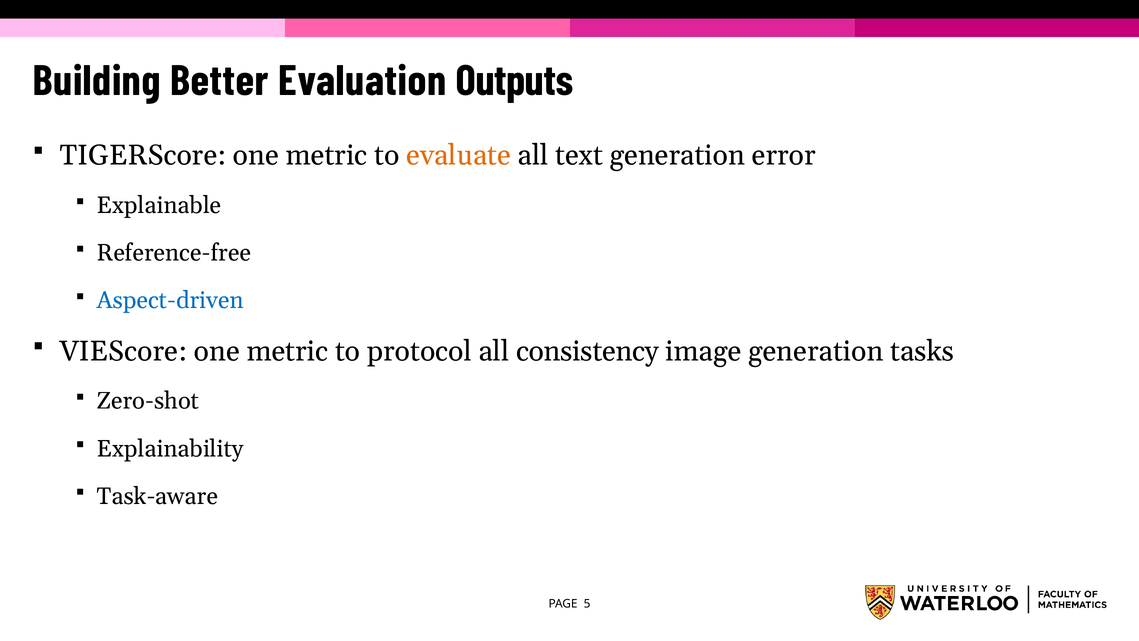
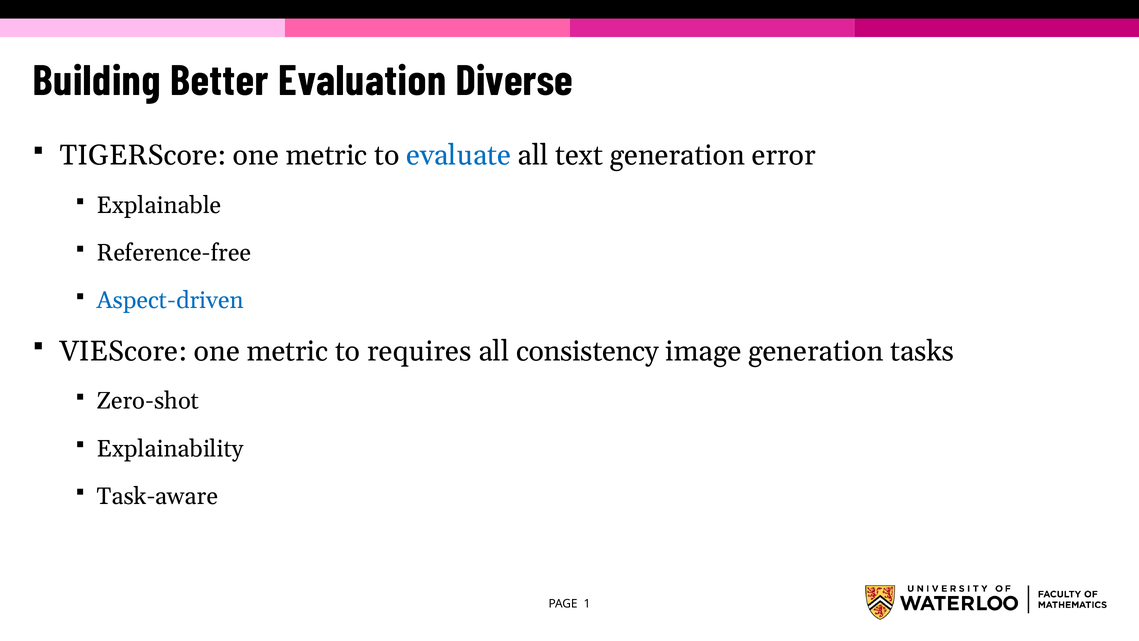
Outputs: Outputs -> Diverse (514, 81)
evaluate colour: orange -> blue (459, 155)
protocol: protocol -> requires (419, 351)
5: 5 -> 1 (587, 603)
